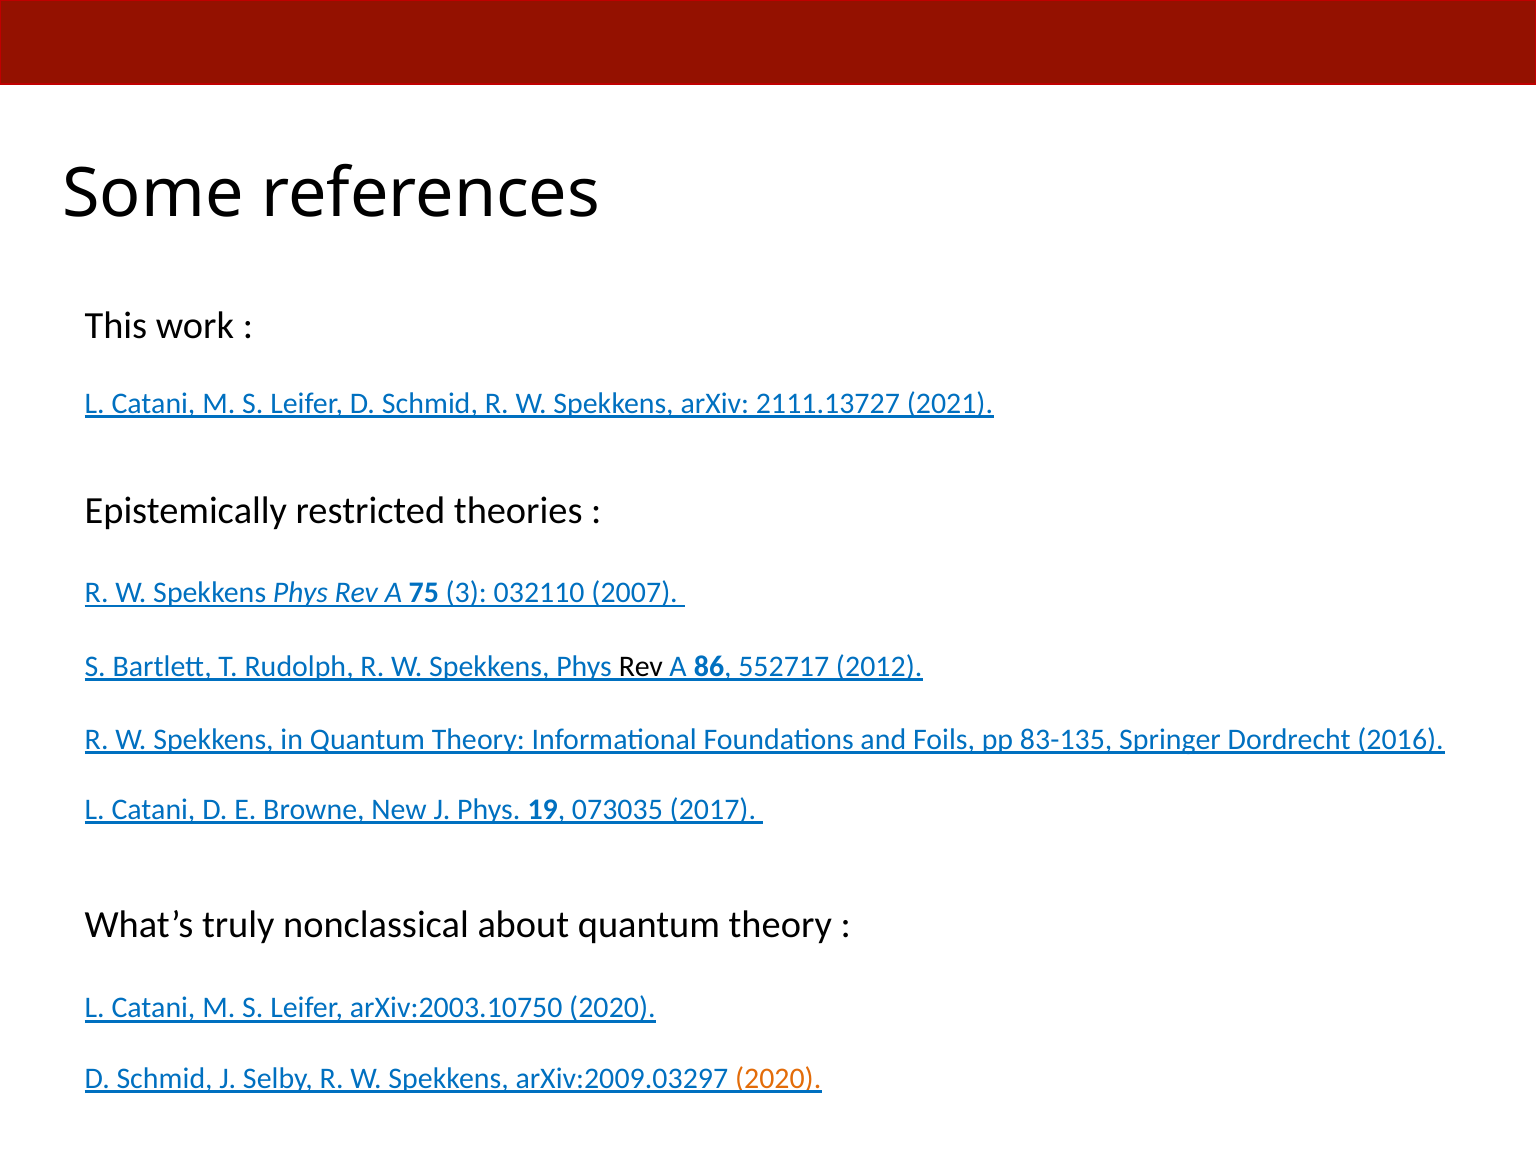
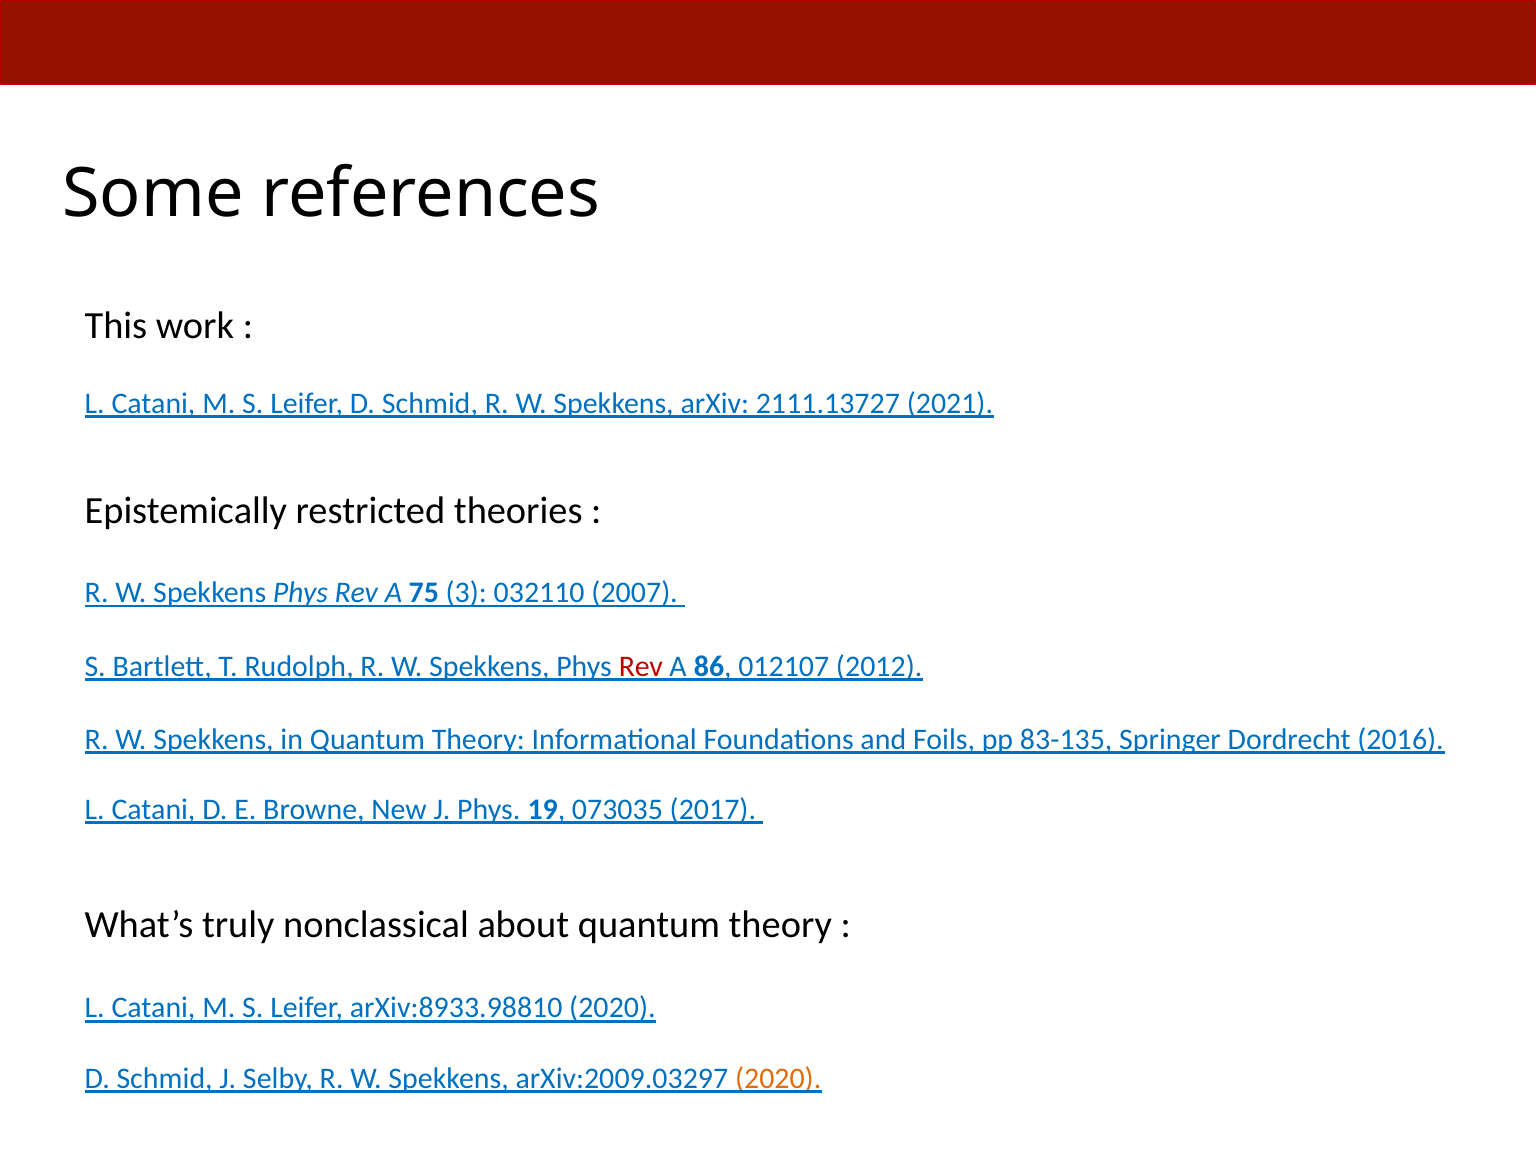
Rev colour: black -> red (641, 666)
552717: 552717 -> 012107 (784, 666)
arXiv:2003.10750: arXiv:2003.10750 -> arXiv:8933.98810 (456, 1008)
